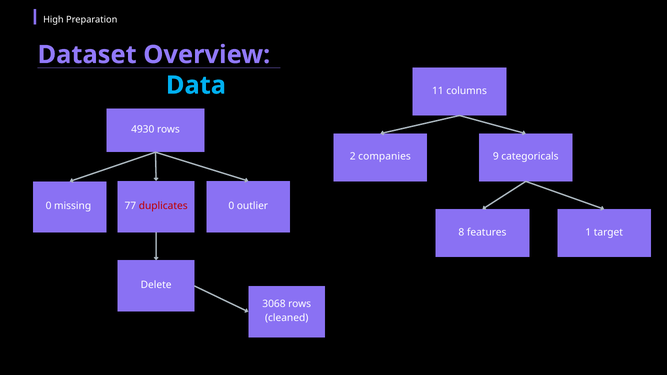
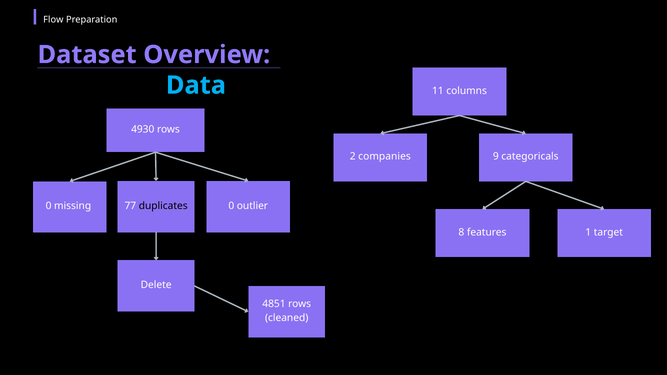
High: High -> Flow (53, 20)
duplicates colour: red -> black (163, 206)
3068: 3068 -> 4851 (274, 304)
